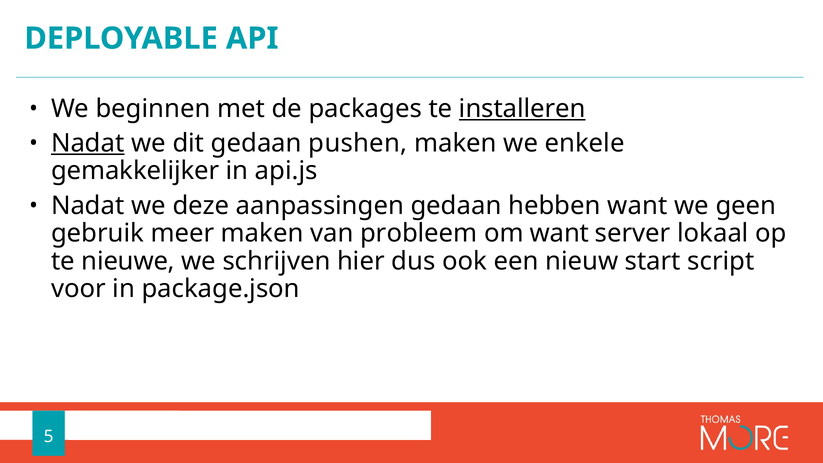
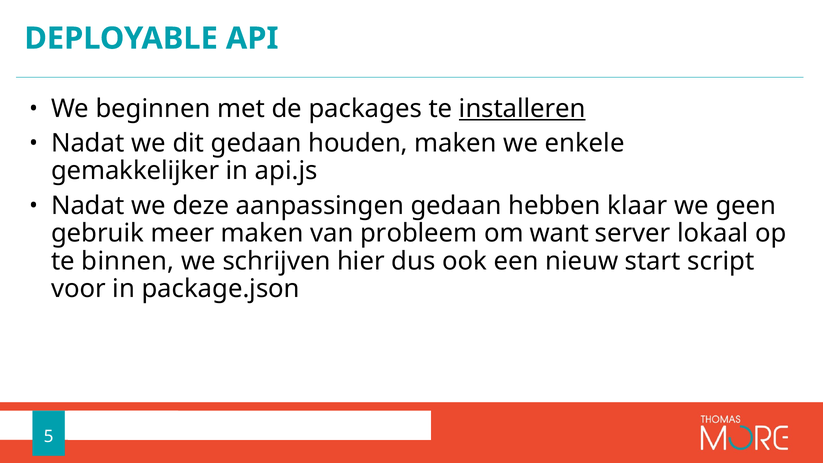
Nadat underline: present -> none (88, 143)
pushen: pushen -> houden (358, 143)
hebben want: want -> klaar (637, 206)
nieuwe: nieuwe -> binnen (128, 261)
